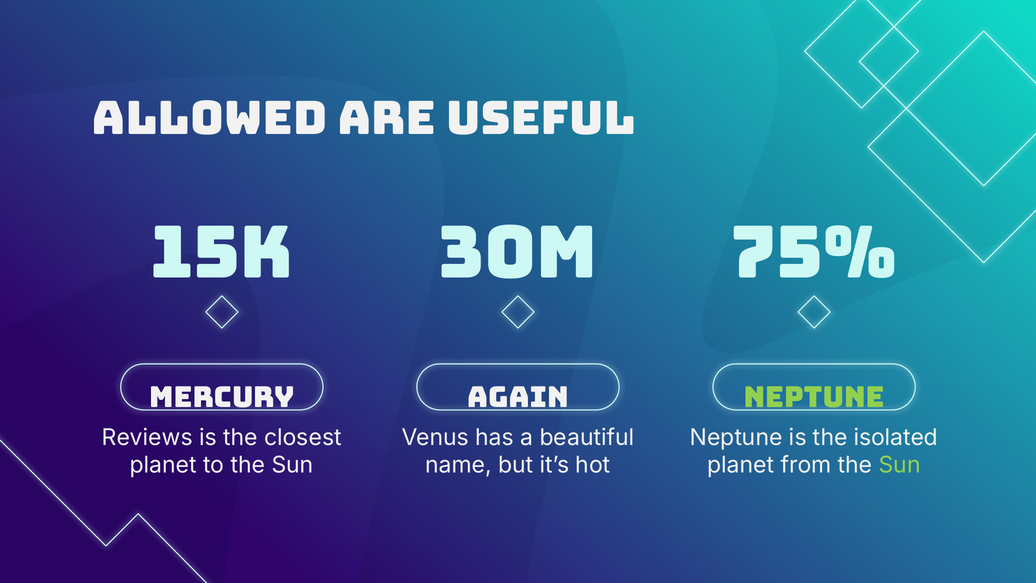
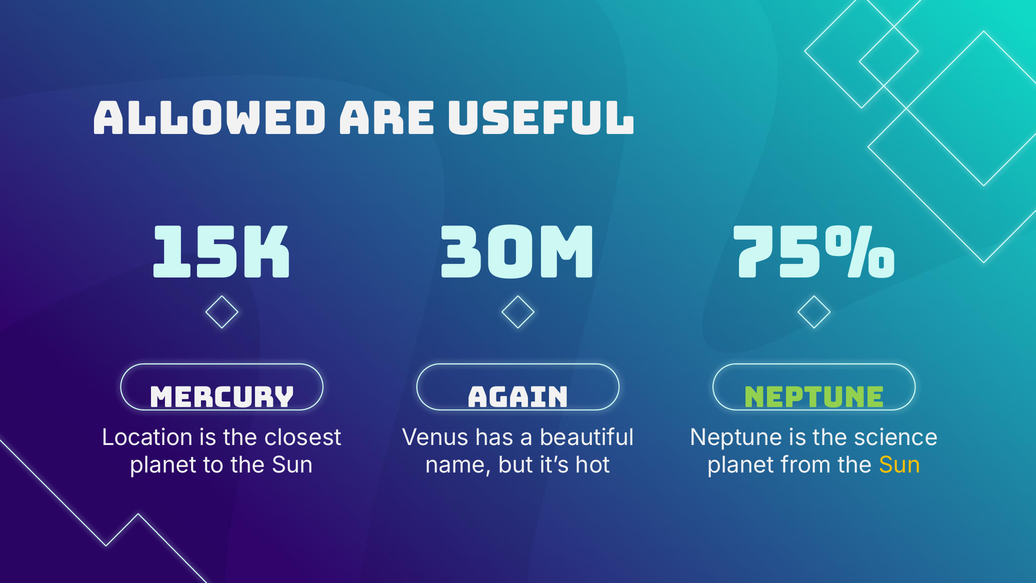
Reviews: Reviews -> Location (147, 437)
isolated: isolated -> science (896, 437)
Sun colour: light green -> yellow (900, 465)
